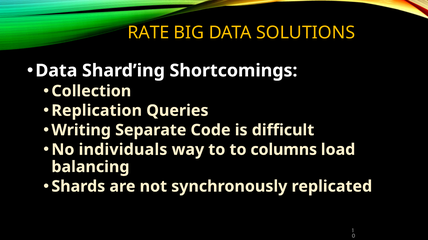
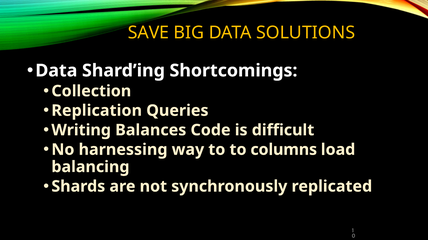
RATE: RATE -> SAVE (148, 33)
Separate: Separate -> Balances (151, 130)
individuals: individuals -> harnessing (123, 150)
